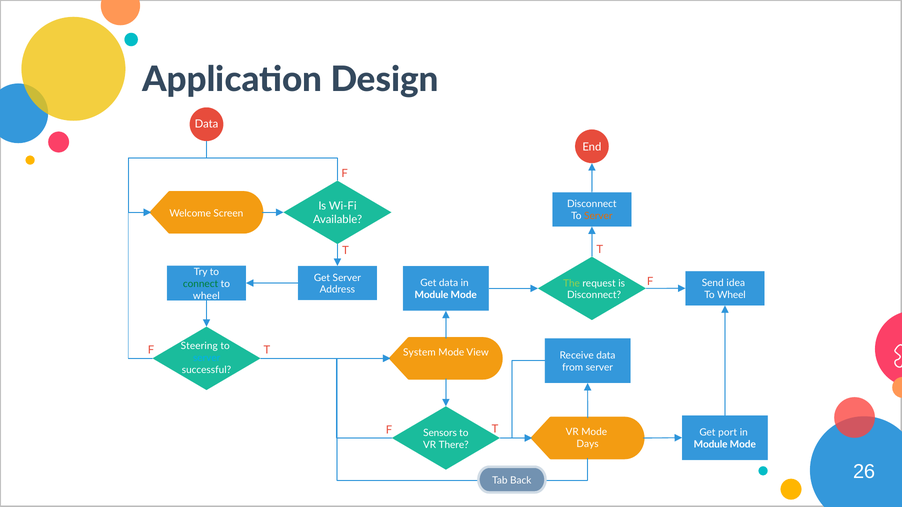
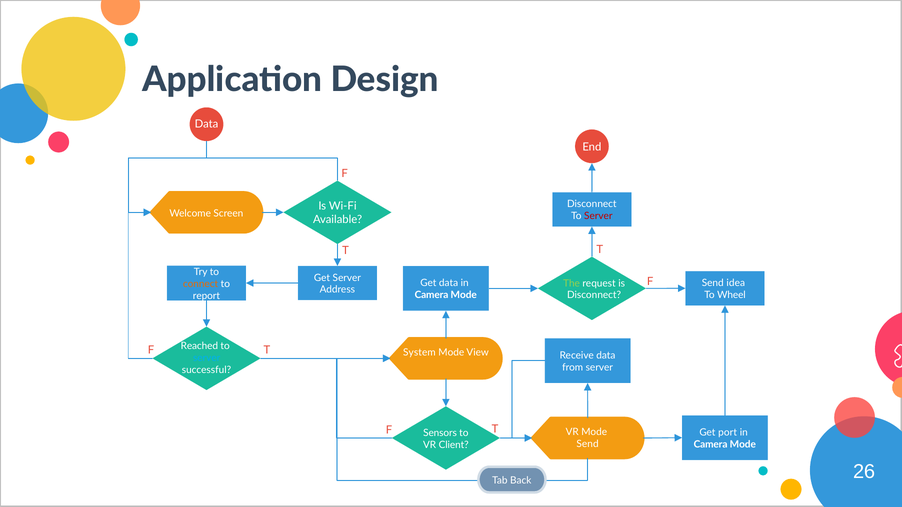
Server colour: orange -> red (598, 216)
connect colour: green -> orange (201, 284)
Module: Module -> Camera (431, 295)
wheel: wheel -> report (206, 296)
Steering: Steering -> Reached (199, 346)
Days: Days -> Send (588, 444)
Module: Module -> Camera (711, 445)
There: There -> Client (454, 445)
